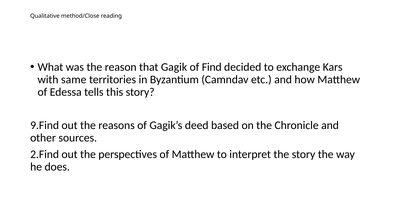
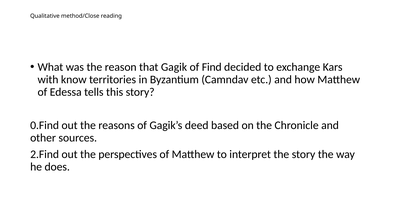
same: same -> know (74, 79)
9.Find: 9.Find -> 0.Find (45, 125)
